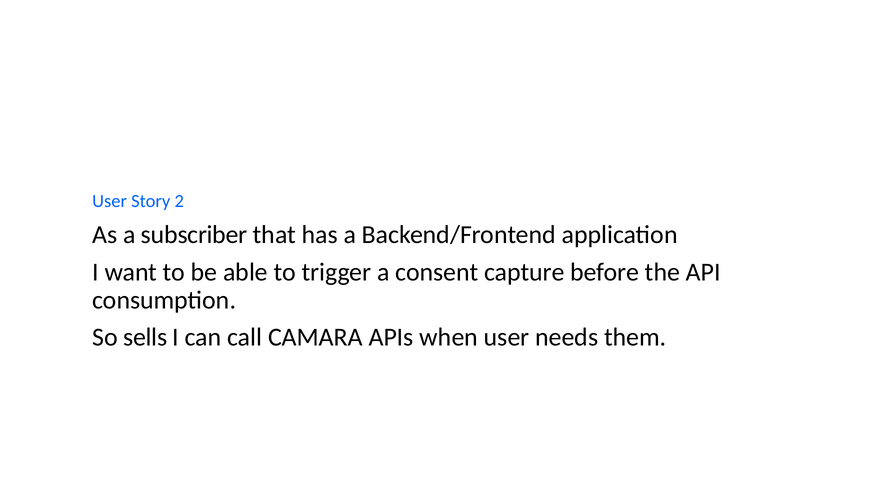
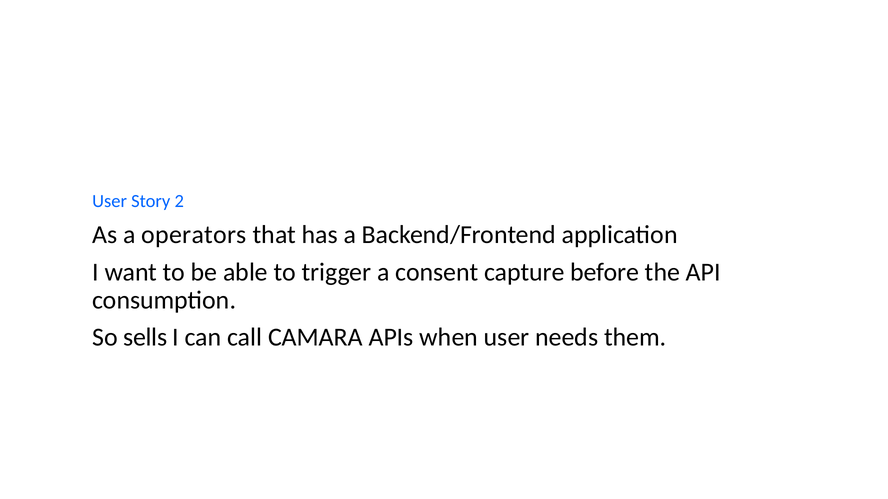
subscriber: subscriber -> operators (194, 235)
